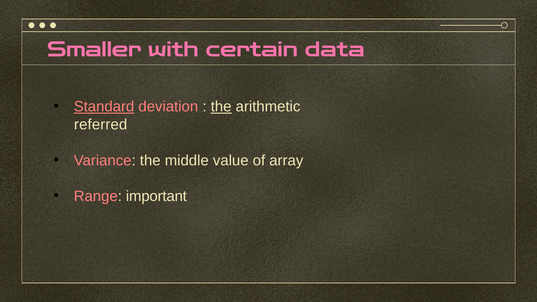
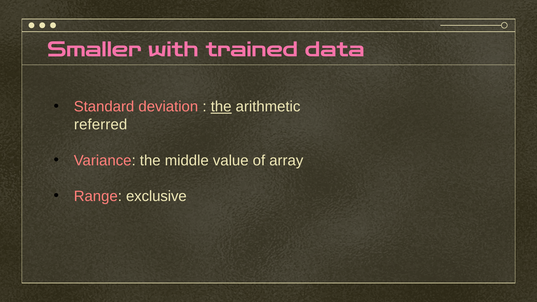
certain: certain -> trained (252, 50)
Standard underline: present -> none (104, 107)
important: important -> exclusive (156, 196)
